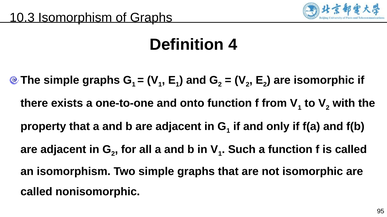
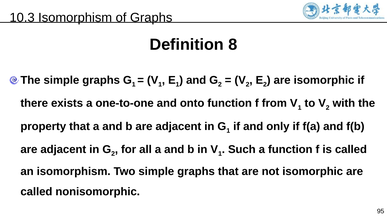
4: 4 -> 8 (233, 45)
